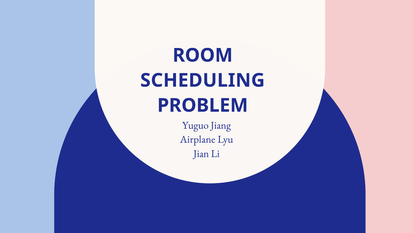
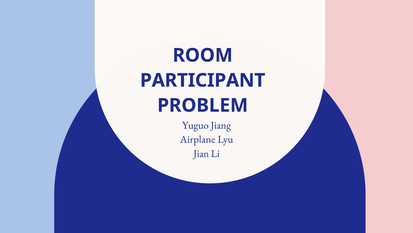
SCHEDULING: SCHEDULING -> PARTICIPANT (203, 80)
